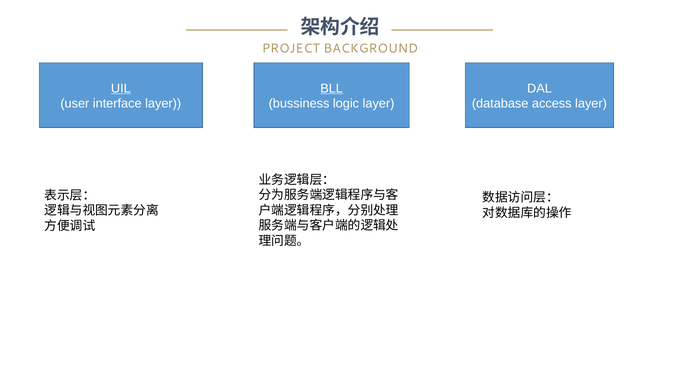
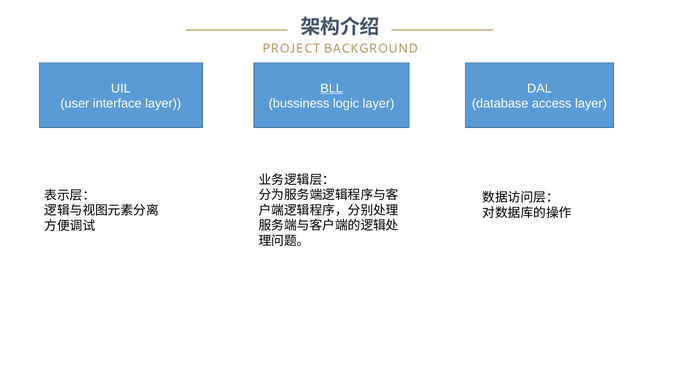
UIL underline: present -> none (121, 88)
